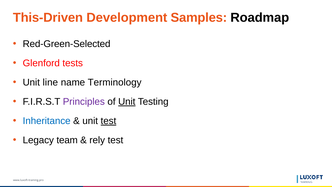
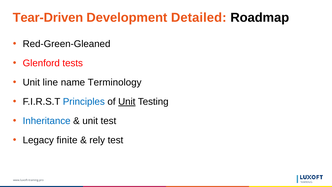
This-Driven: This-Driven -> Tear-Driven (48, 18)
Samples: Samples -> Detailed (199, 18)
Red-Green-Selected: Red-Green-Selected -> Red-Green-Gleaned (67, 44)
Principles colour: purple -> blue (84, 102)
test underline: present -> none (108, 121)
team: team -> finite (67, 140)
